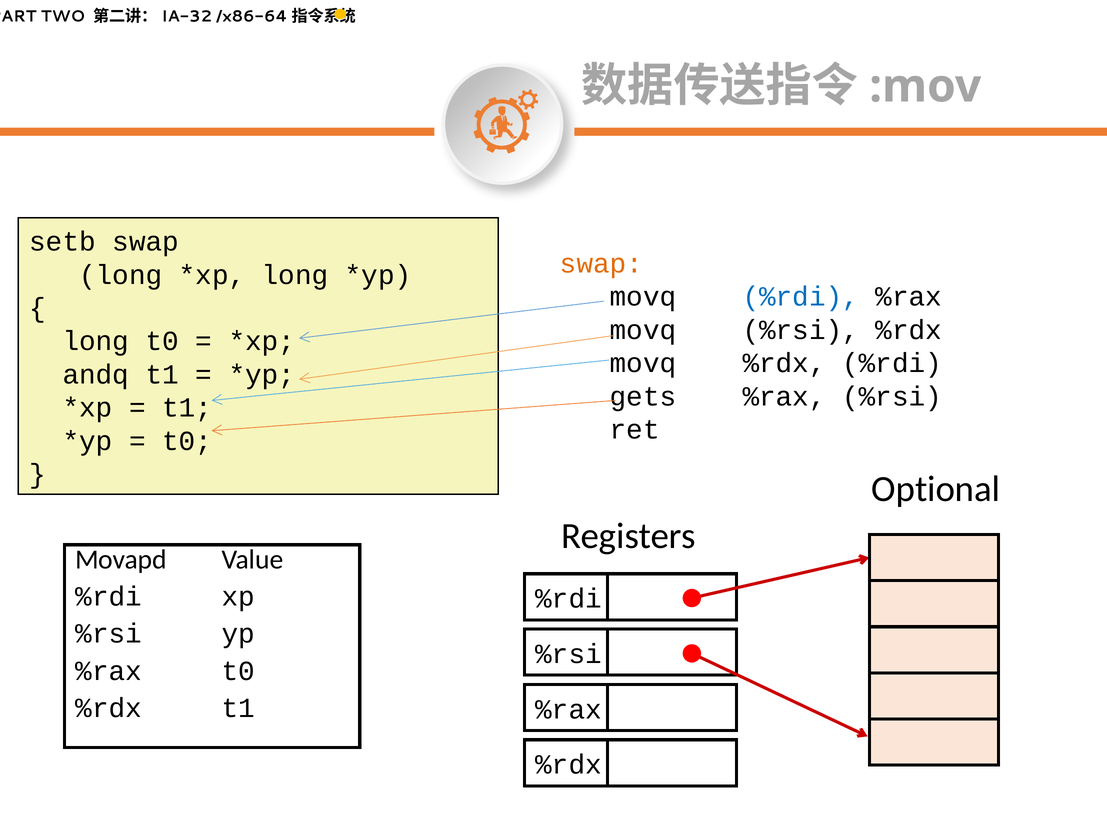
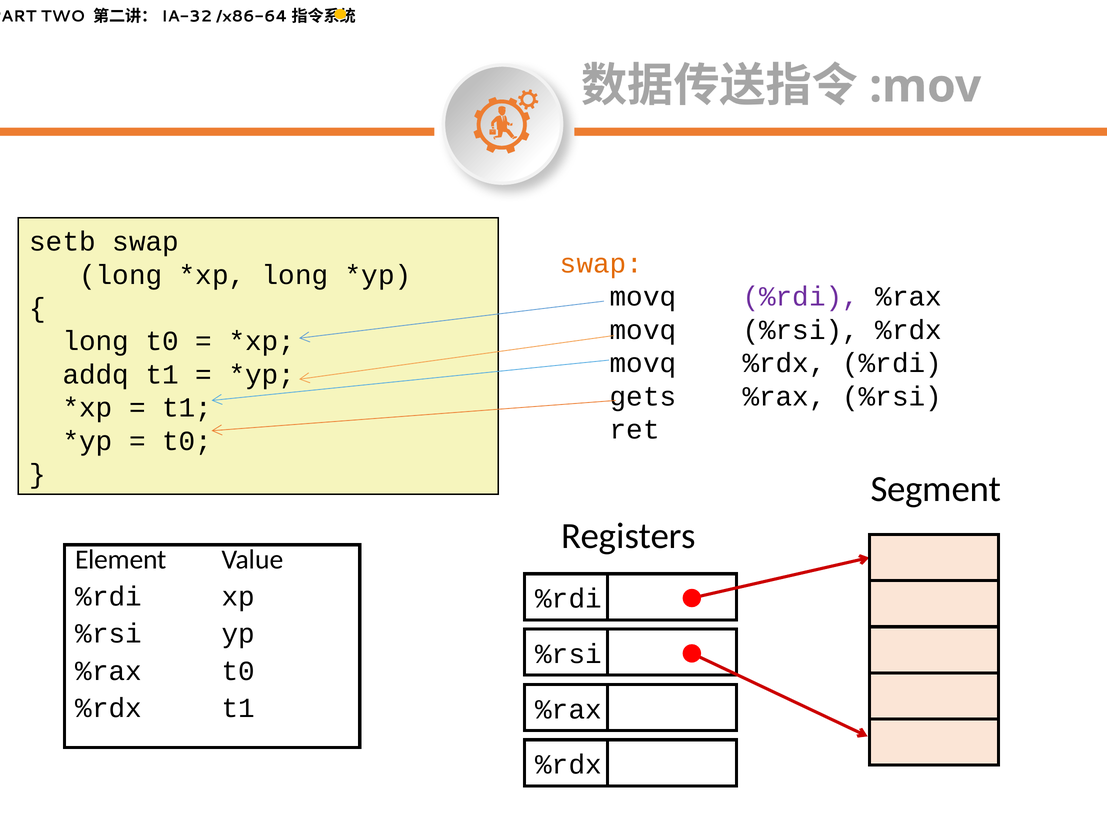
%rdi colour: blue -> purple (801, 297)
andq: andq -> addq (96, 375)
Optional: Optional -> Segment (936, 489)
Movapd: Movapd -> Element (121, 560)
